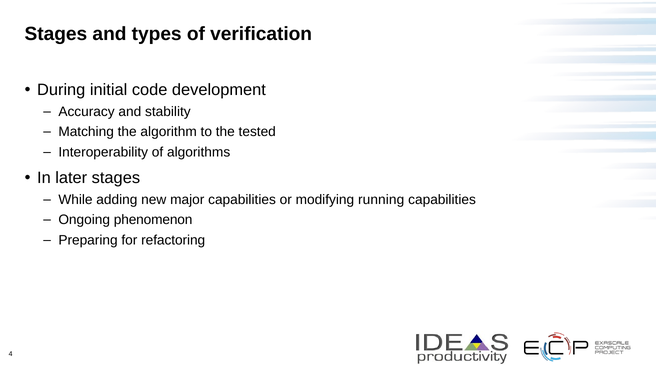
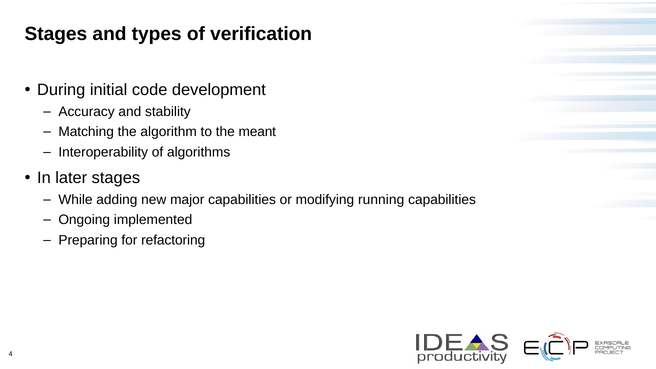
tested: tested -> meant (257, 132)
phenomenon: phenomenon -> implemented (153, 220)
